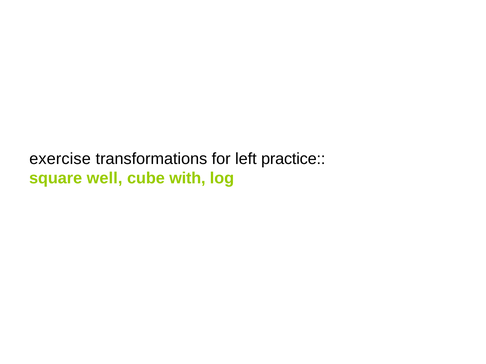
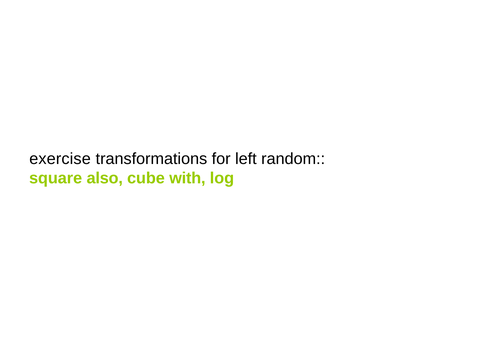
practice: practice -> random (293, 159)
well: well -> also (105, 178)
